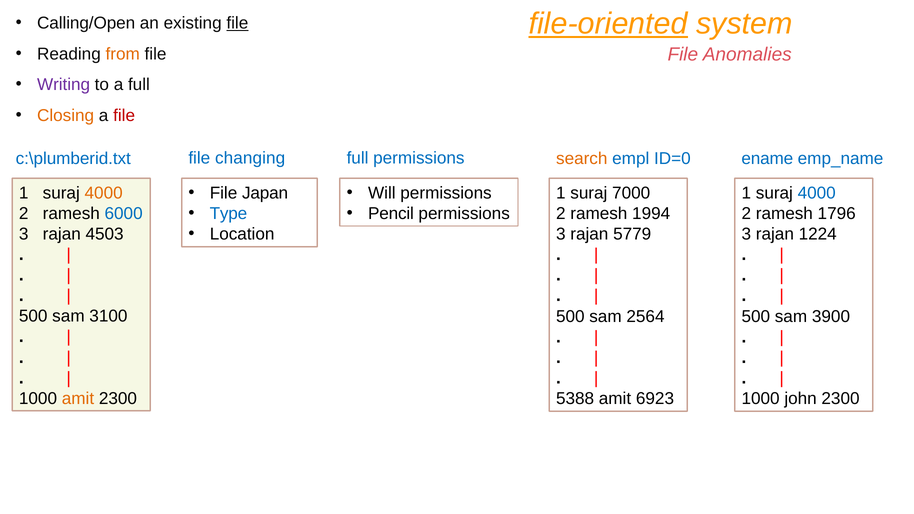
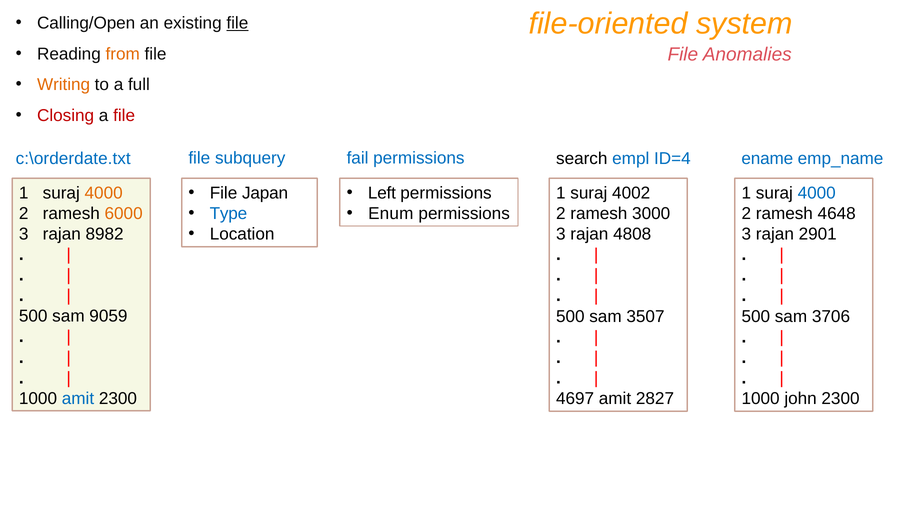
file-oriented underline: present -> none (608, 24)
Writing colour: purple -> orange (64, 85)
Closing colour: orange -> red (66, 116)
changing: changing -> subquery (250, 158)
full: full -> fail (358, 158)
search colour: orange -> black (582, 159)
ID=0: ID=0 -> ID=4 (672, 159)
c:\plumberid.txt: c:\plumberid.txt -> c:\orderdate.txt (73, 159)
Will: Will -> Left (382, 193)
7000: 7000 -> 4002 (631, 193)
Pencil: Pencil -> Enum (391, 214)
6000 colour: blue -> orange (124, 214)
1994: 1994 -> 3000 (651, 214)
1796: 1796 -> 4648 (837, 214)
4503: 4503 -> 8982 (105, 234)
5779: 5779 -> 4808 (632, 234)
1224: 1224 -> 2901 (818, 234)
3100: 3100 -> 9059 (108, 316)
2564: 2564 -> 3507 (645, 316)
3900: 3900 -> 3706 (831, 316)
amit colour: orange -> blue (78, 399)
5388: 5388 -> 4697 (575, 399)
6923: 6923 -> 2827 (655, 399)
